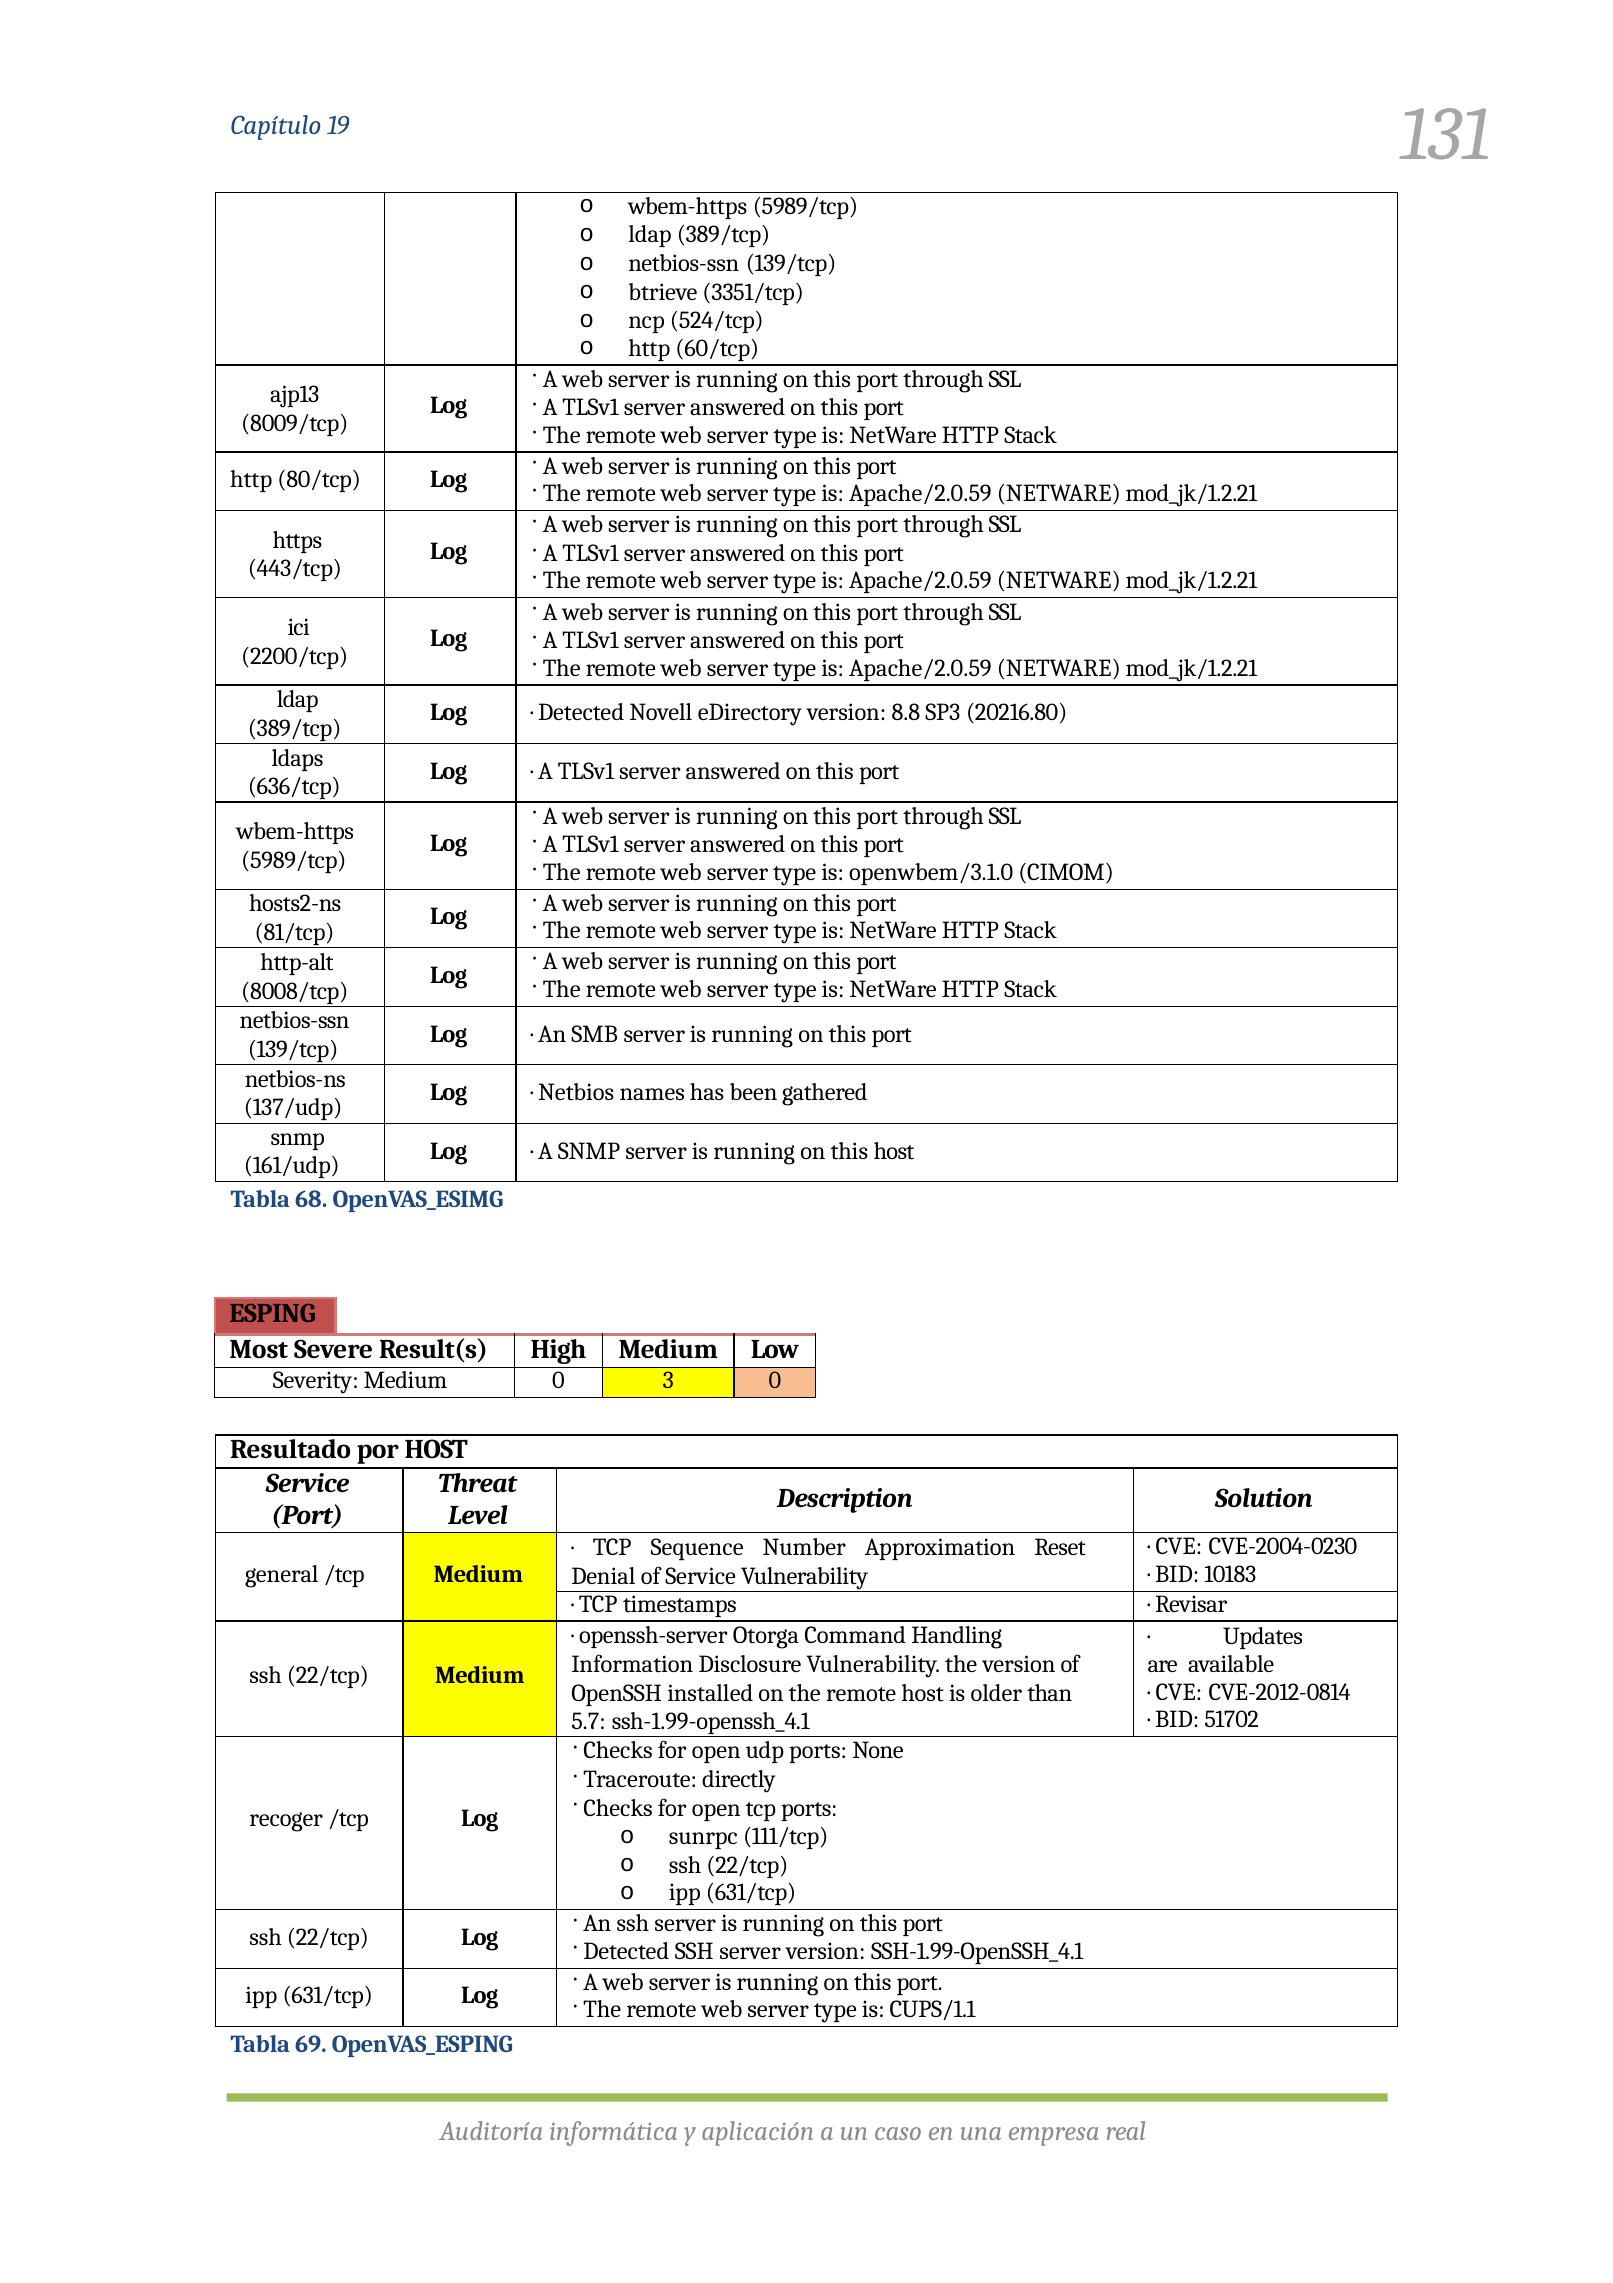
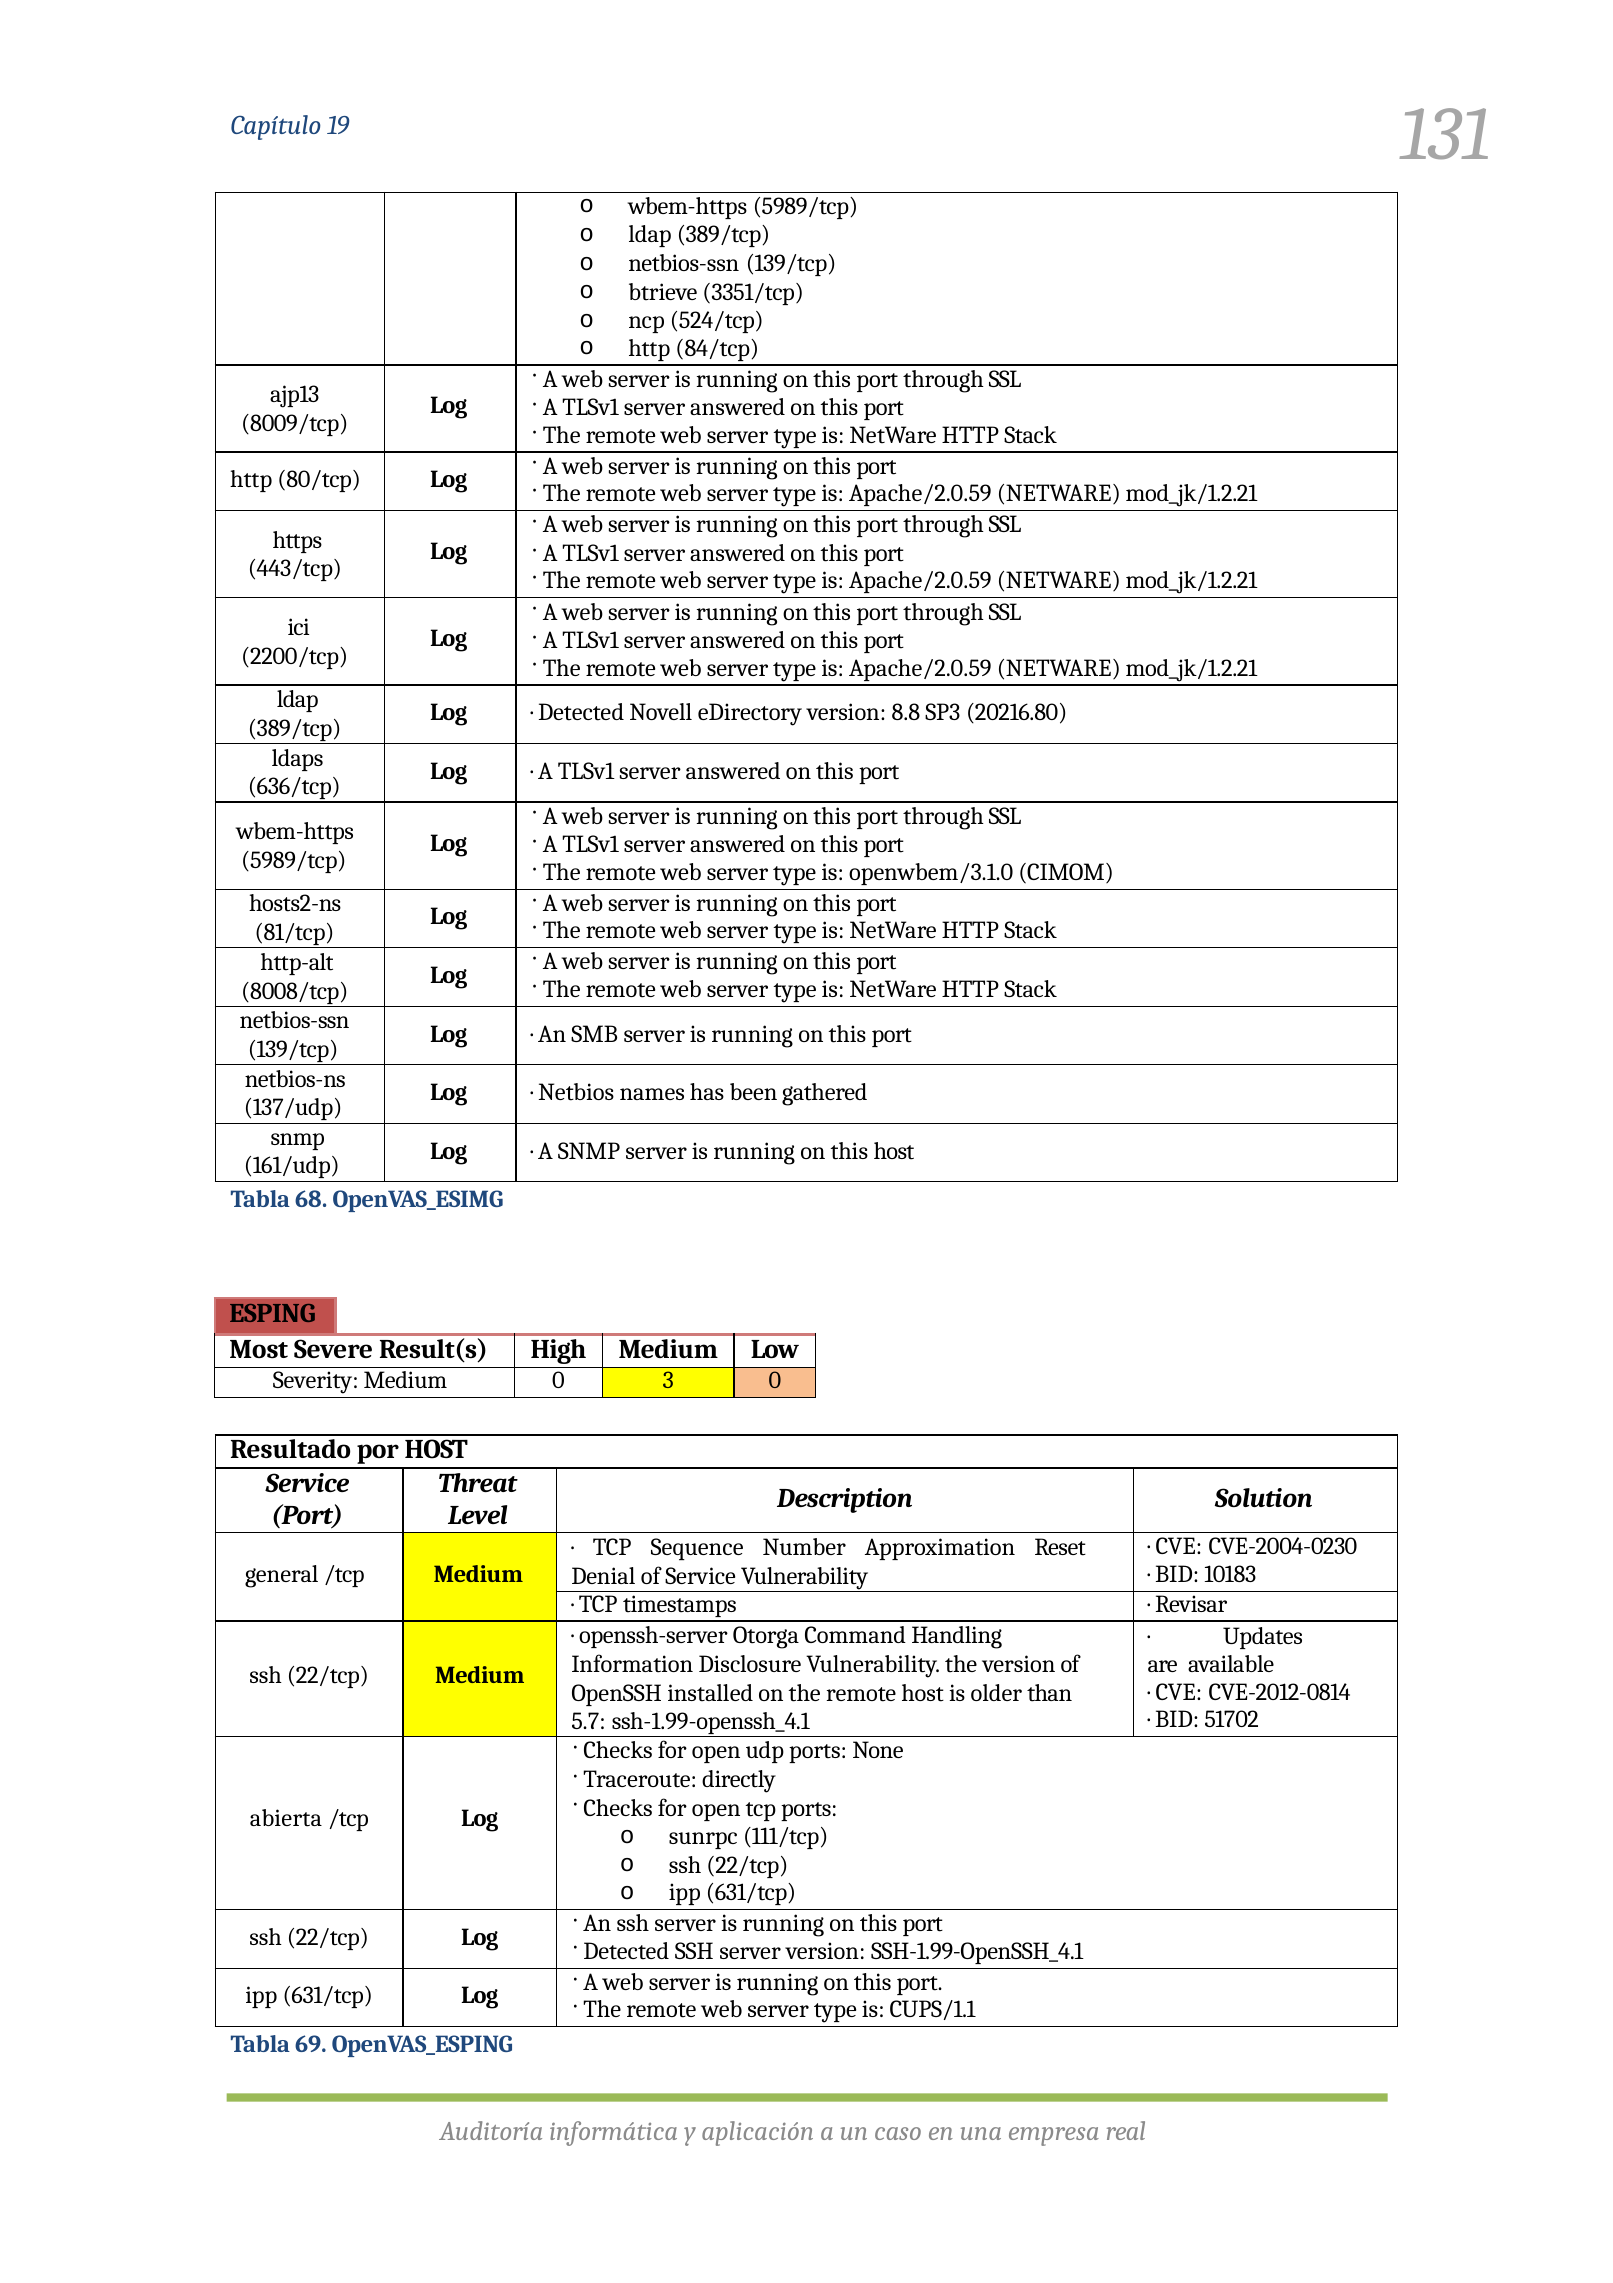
60/tcp: 60/tcp -> 84/tcp (717, 348)
recoger: recoger -> abierta (286, 1819)
